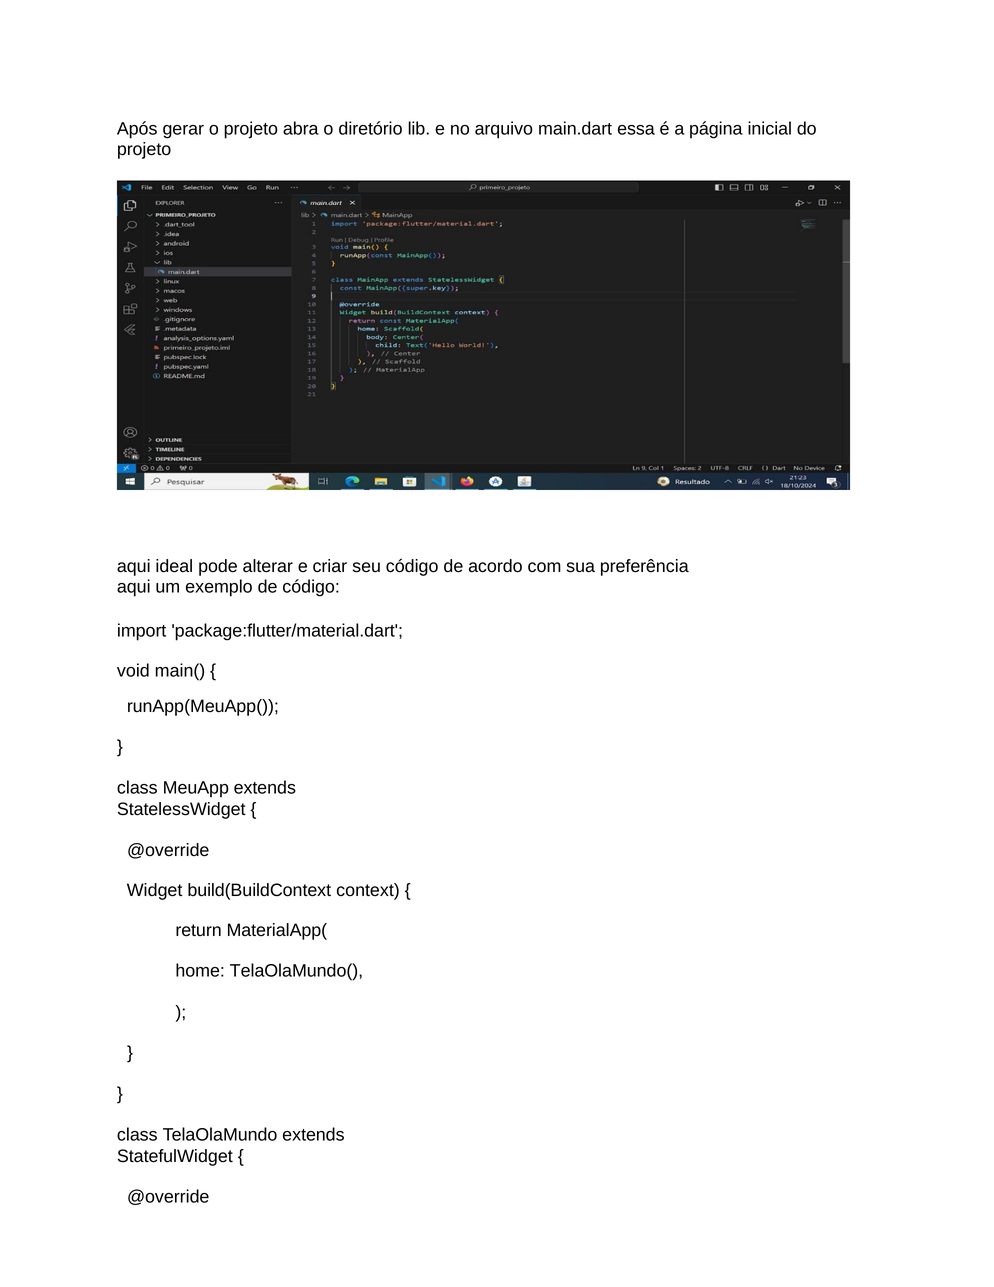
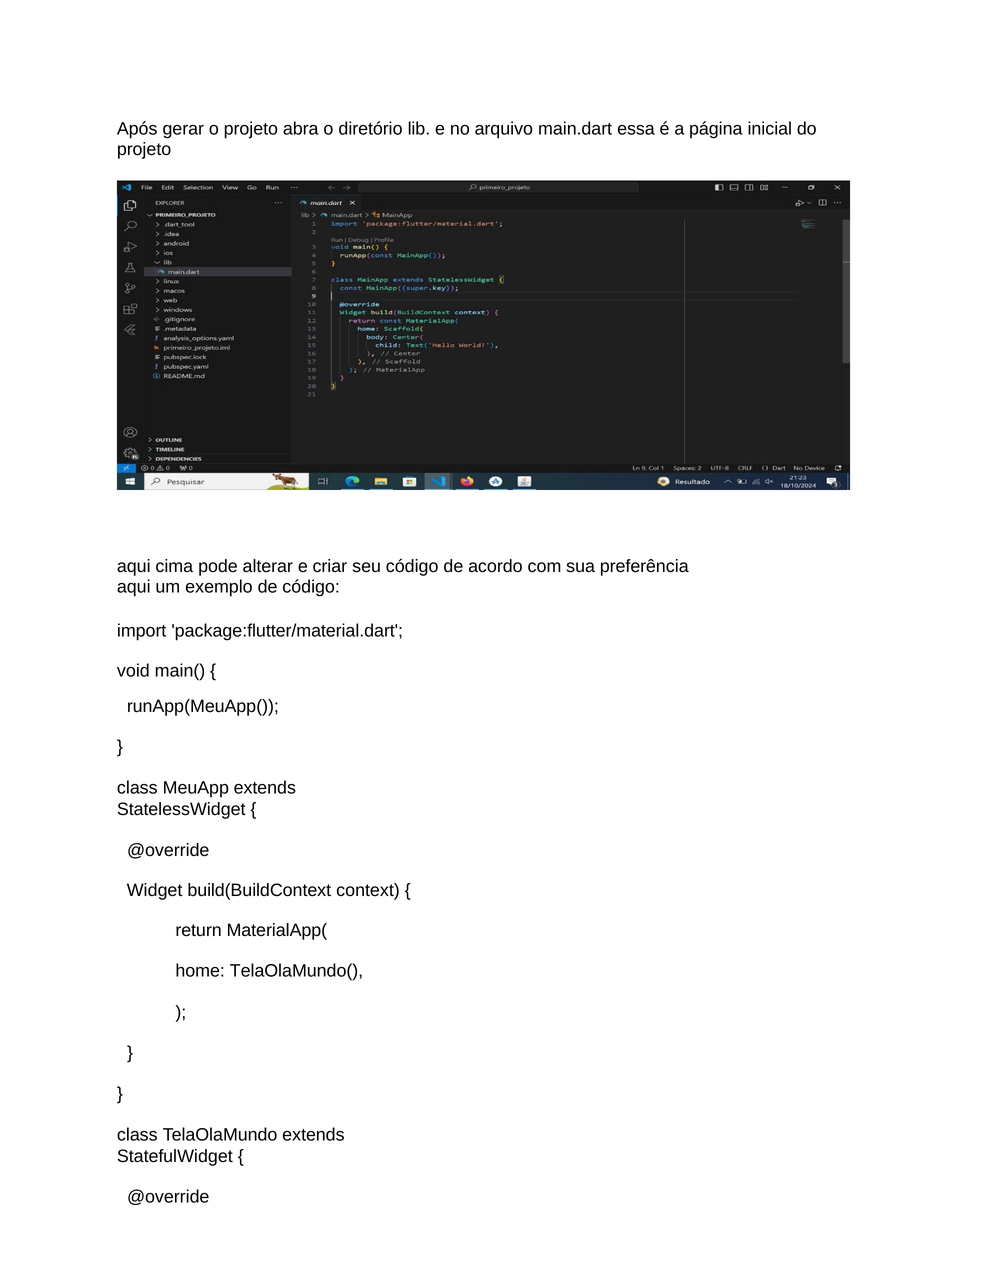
ideal: ideal -> cima (174, 566)
